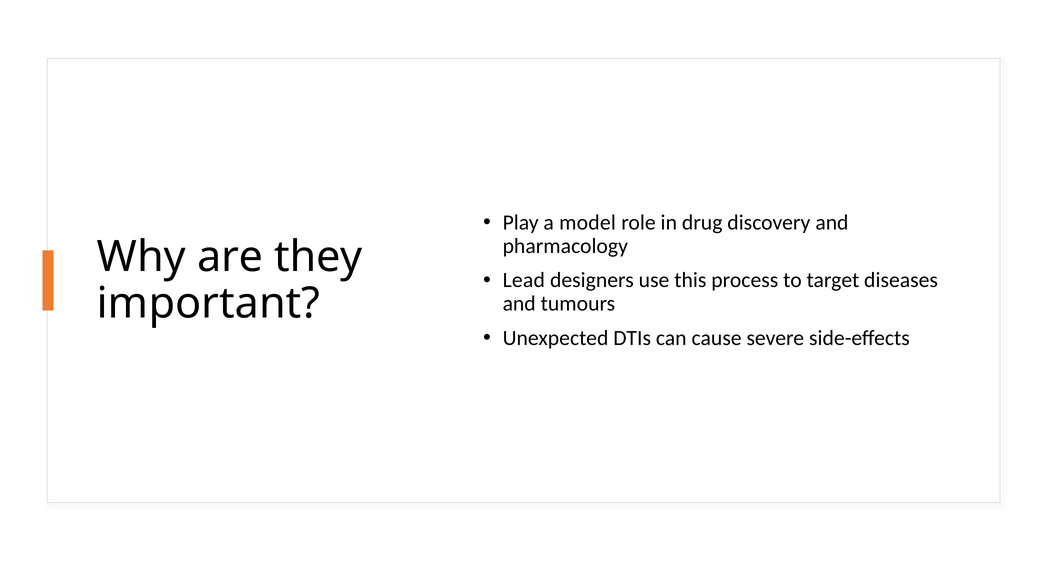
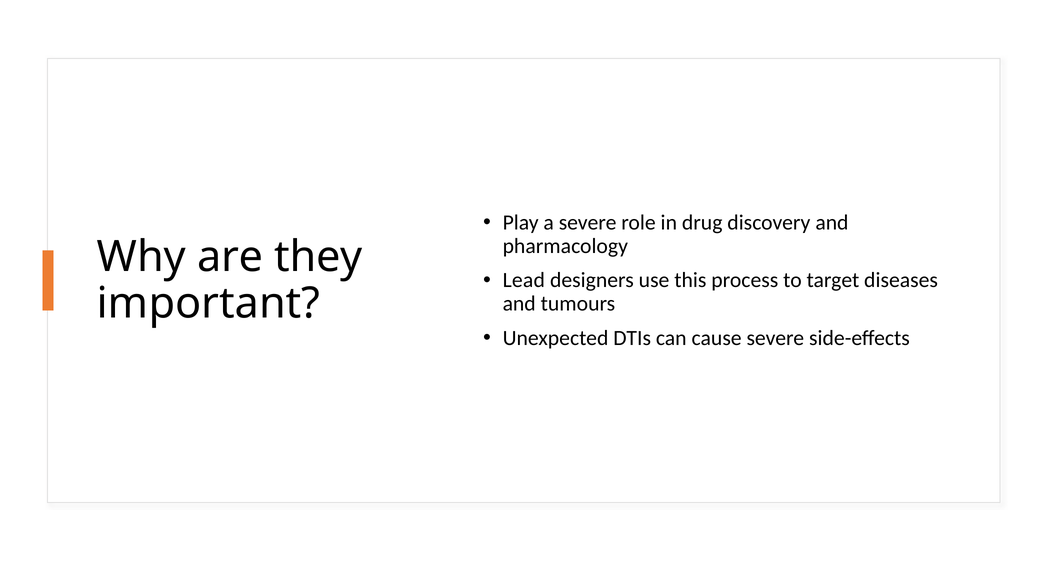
a model: model -> severe (588, 223)
